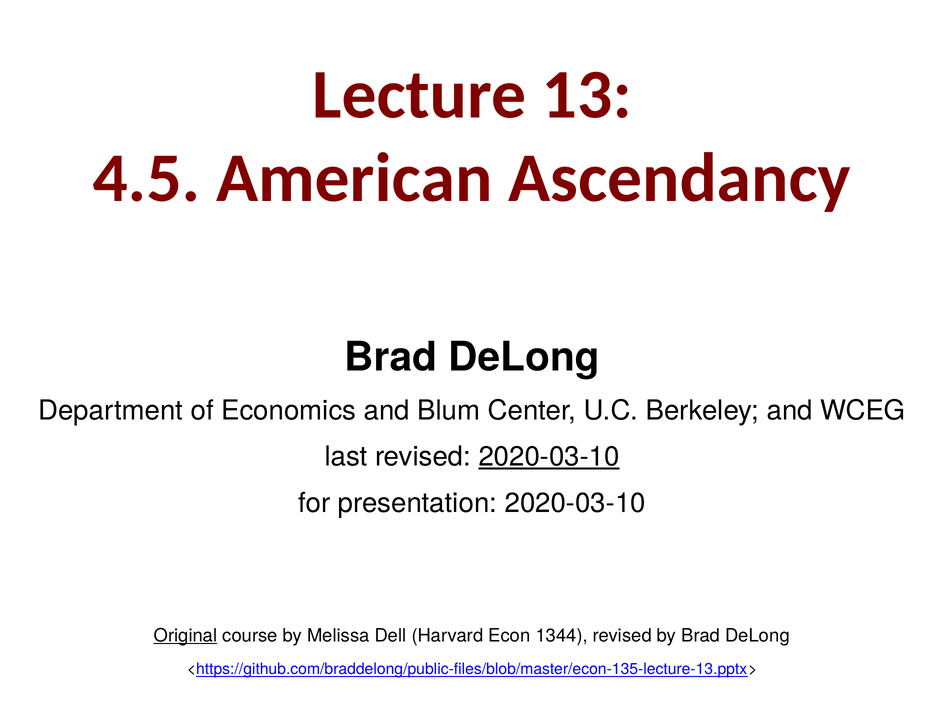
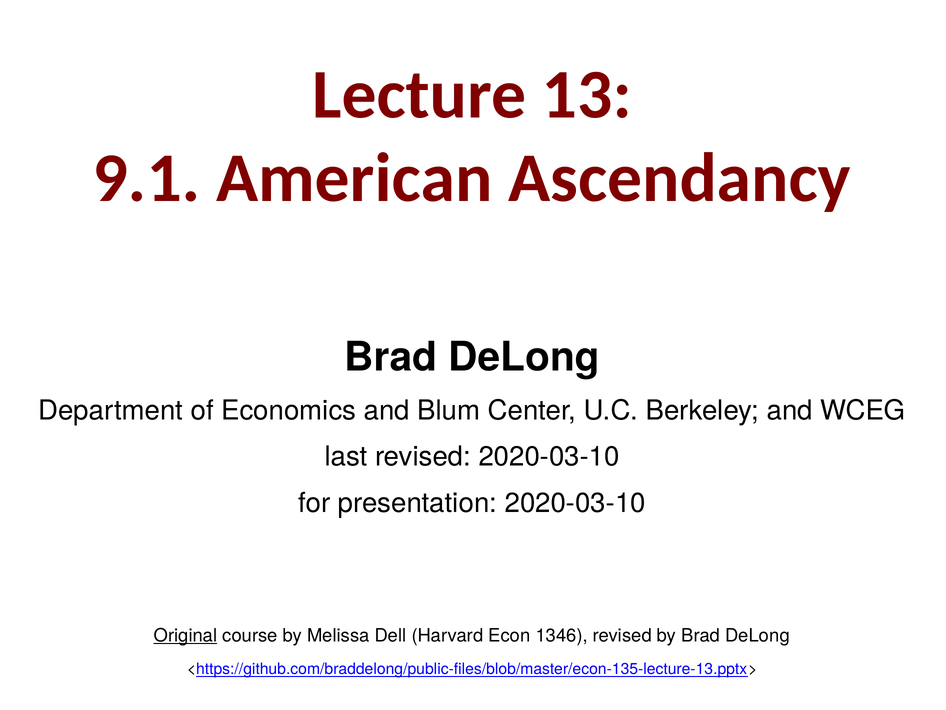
4.5: 4.5 -> 9.1 (147, 178)
2020-03-10 underline: present -> none (549, 456)
1344: 1344 -> 1346 (562, 635)
